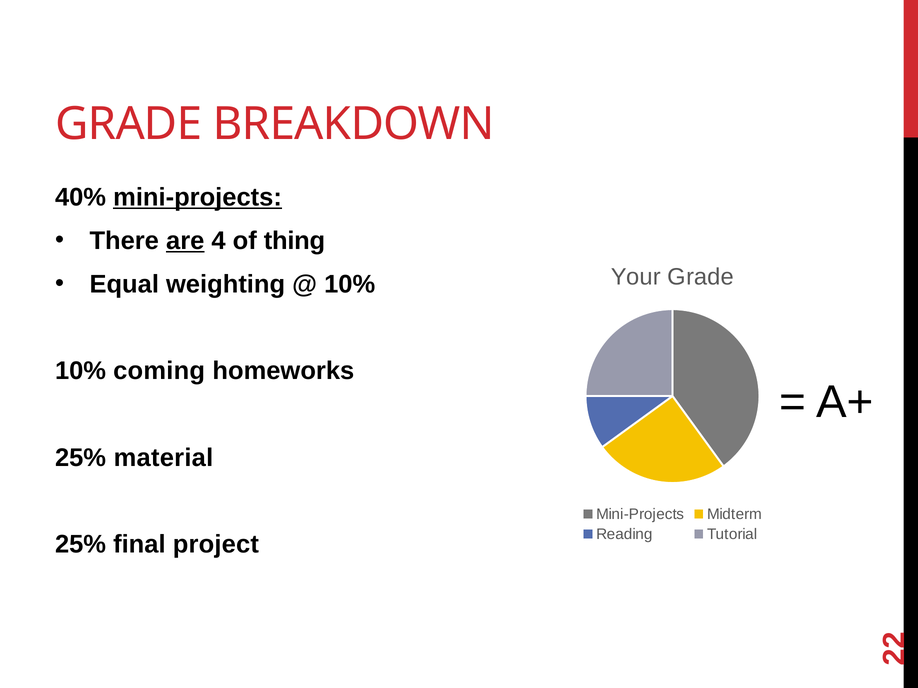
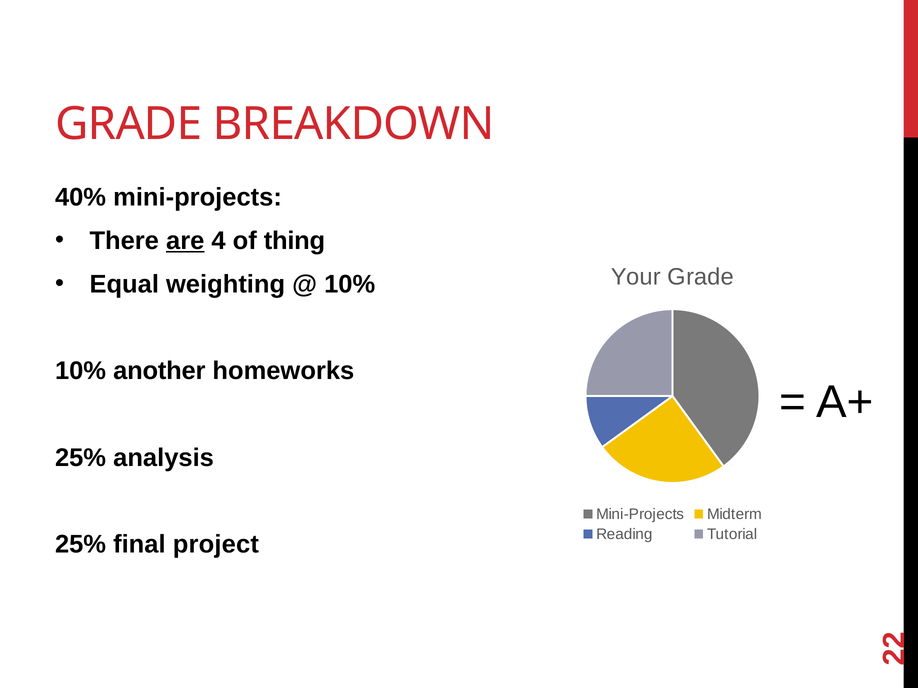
mini-projects underline: present -> none (198, 198)
coming: coming -> another (159, 371)
material: material -> analysis (164, 458)
